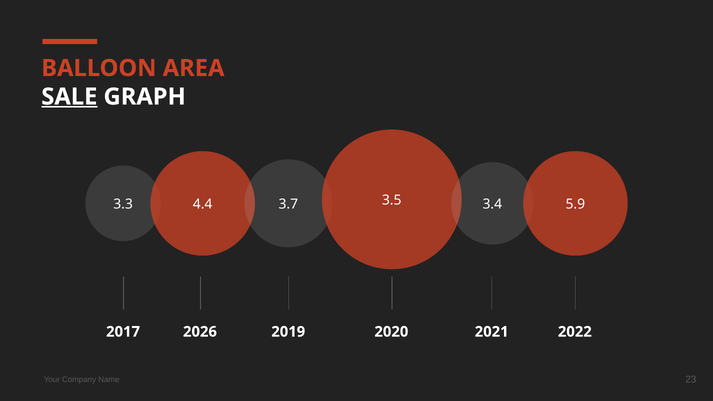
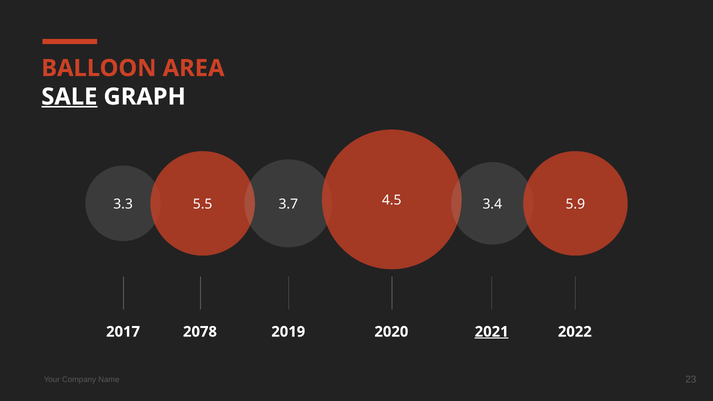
4.4: 4.4 -> 5.5 (203, 204)
3.5: 3.5 -> 4.5 (392, 200)
2026: 2026 -> 2078 (200, 332)
2021 underline: none -> present (492, 332)
